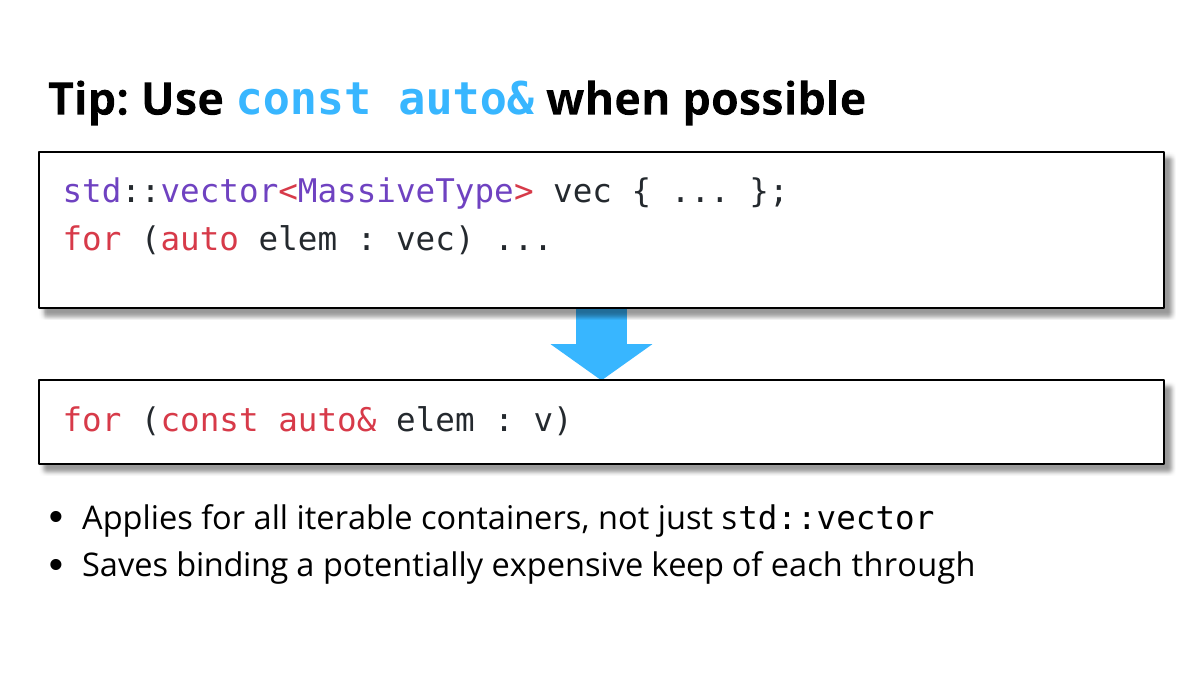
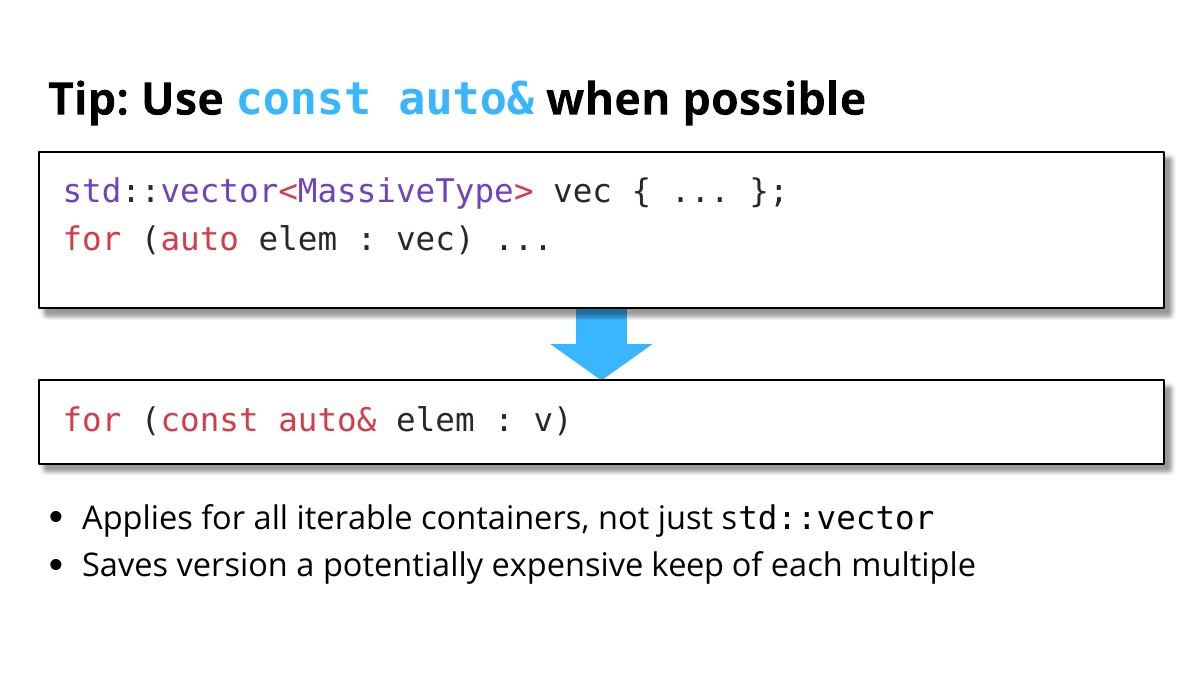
binding: binding -> version (232, 566)
through: through -> multiple (914, 566)
